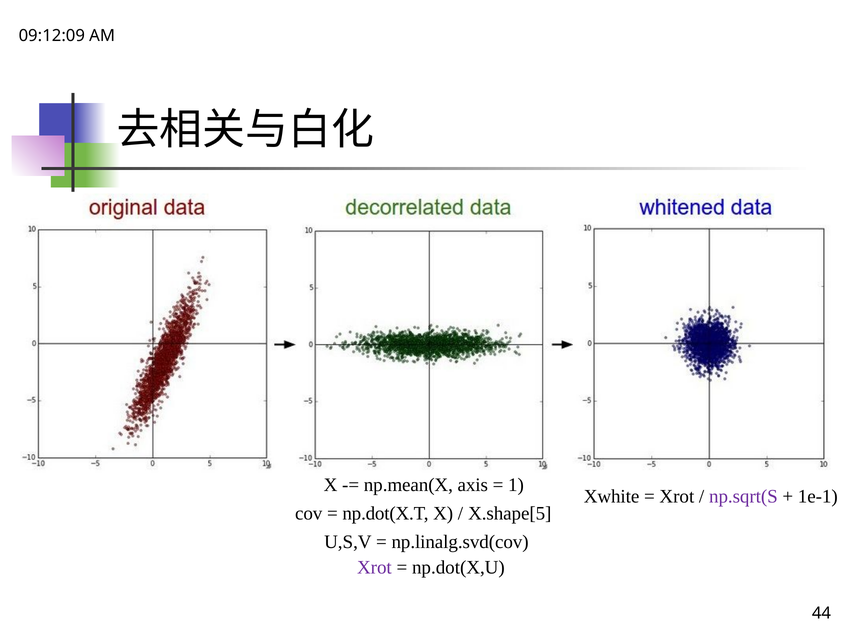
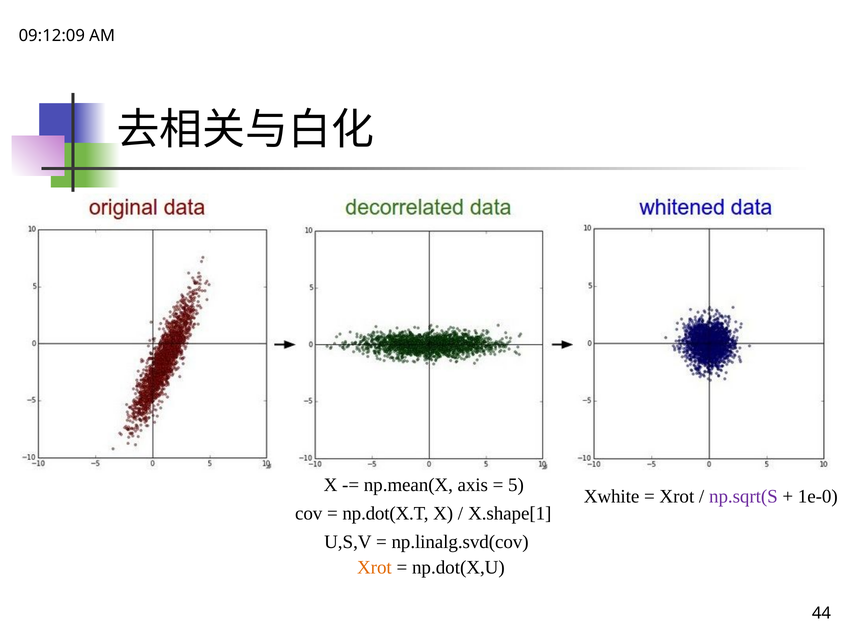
1: 1 -> 5 (516, 484)
1e-1: 1e-1 -> 1e-0 (818, 496)
X.shape[5: X.shape[5 -> X.shape[1 (510, 513)
Xrot colour: purple -> orange (374, 567)
